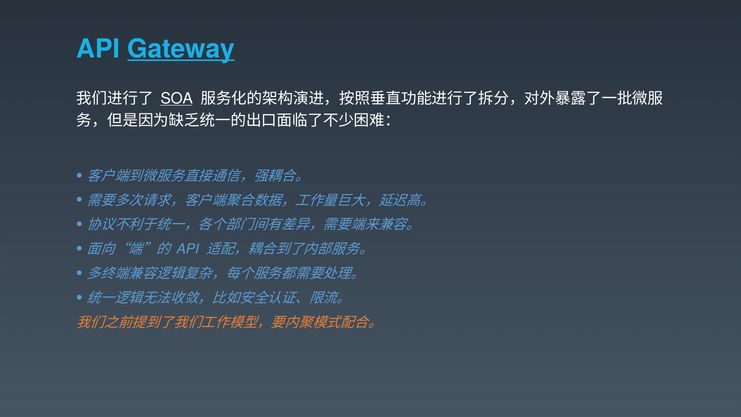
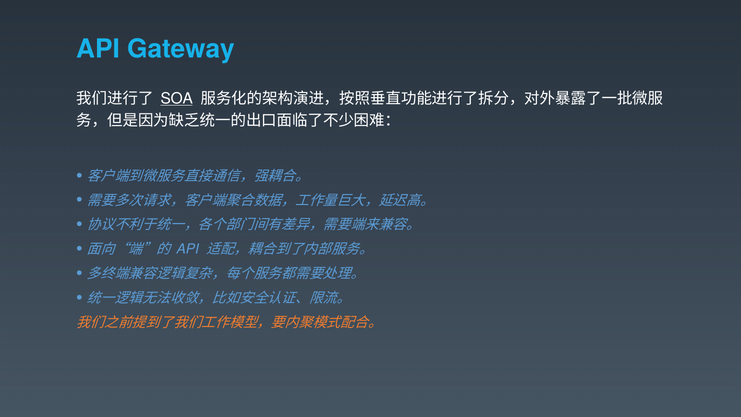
Gateway underline: present -> none (181, 49)
